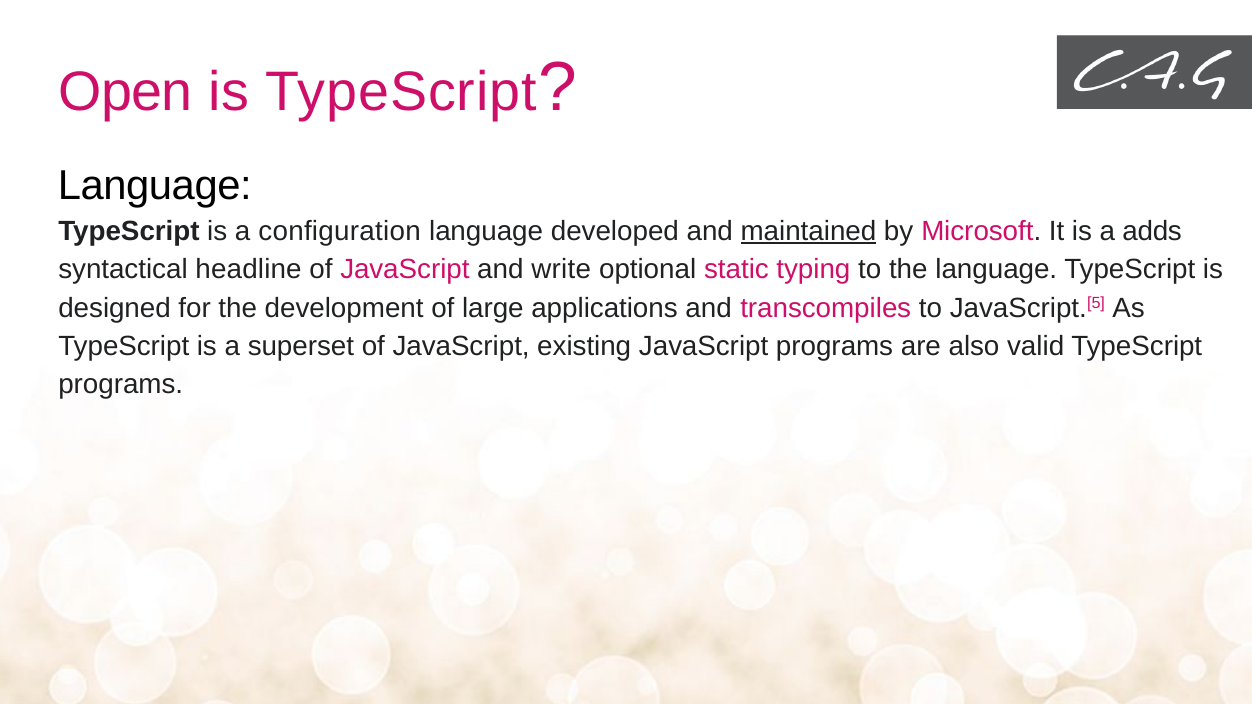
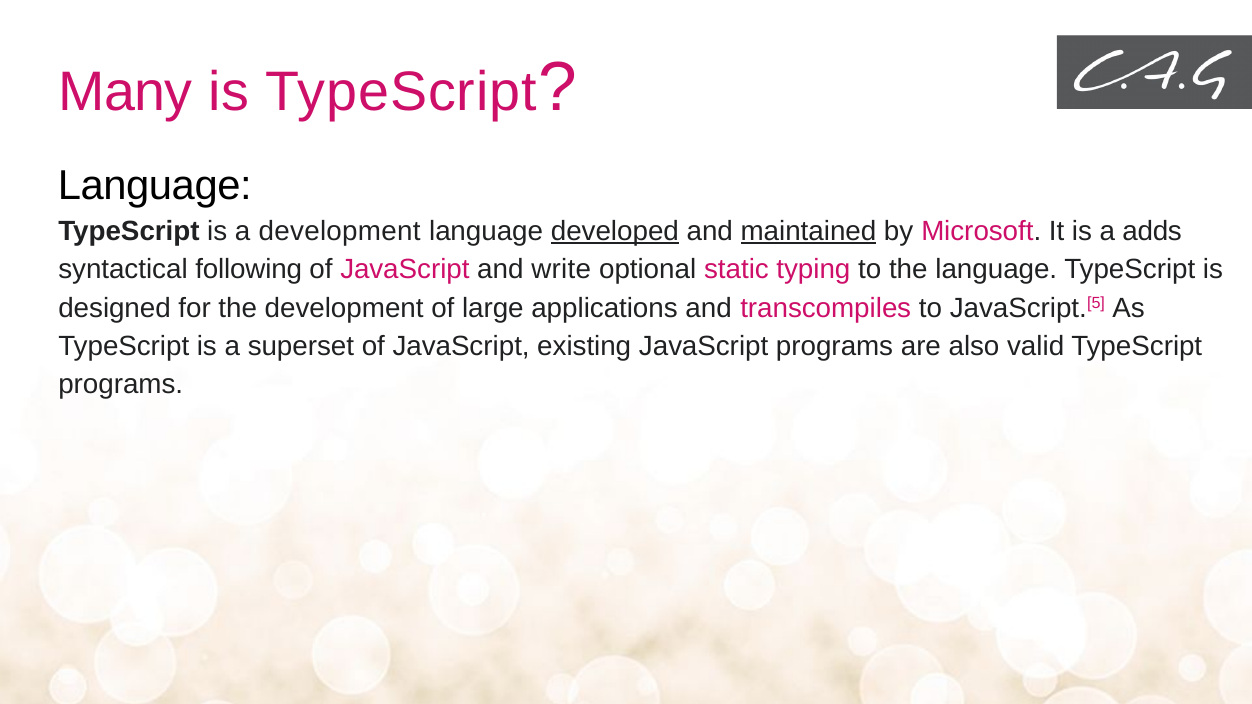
Open: Open -> Many (126, 93)
a configuration: configuration -> development (340, 231)
developed underline: none -> present (615, 231)
headline: headline -> following (249, 270)
